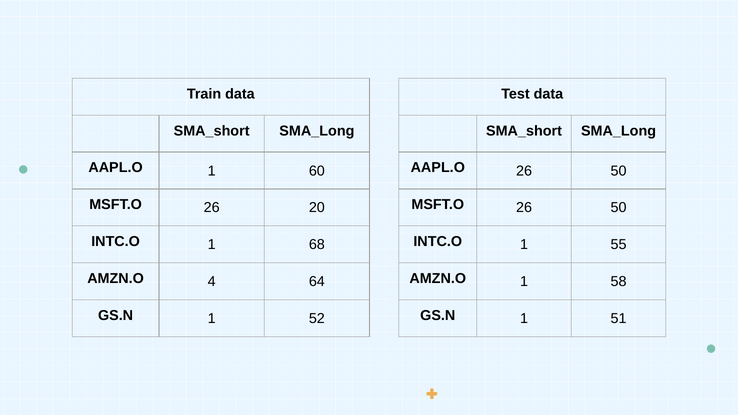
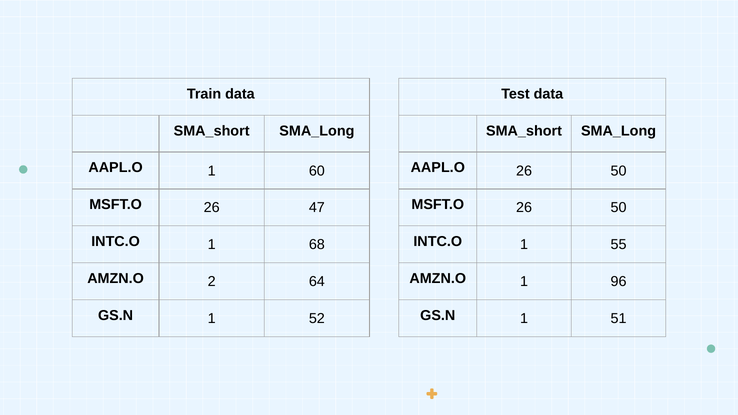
20: 20 -> 47 (317, 208)
4: 4 -> 2 (212, 282)
58: 58 -> 96 (619, 282)
